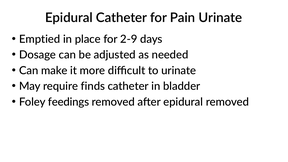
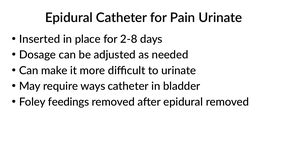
Emptied: Emptied -> Inserted (40, 39)
2-9: 2-9 -> 2-8 (129, 39)
finds: finds -> ways (93, 86)
